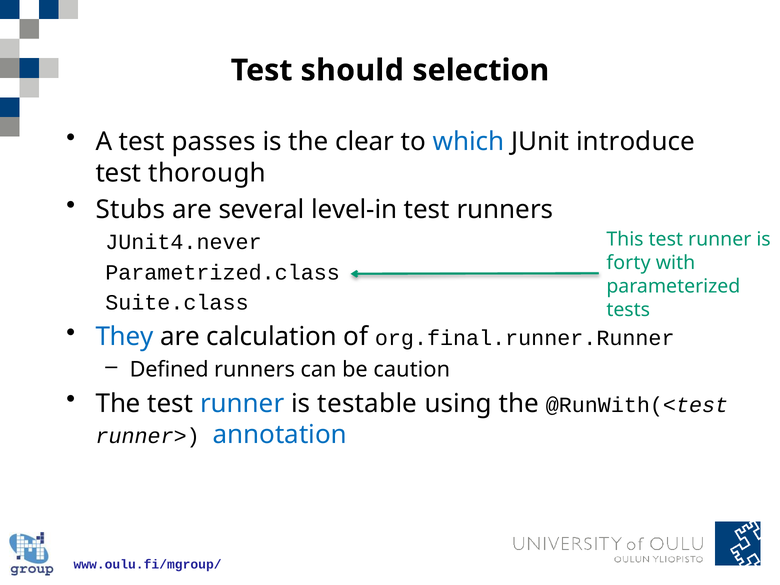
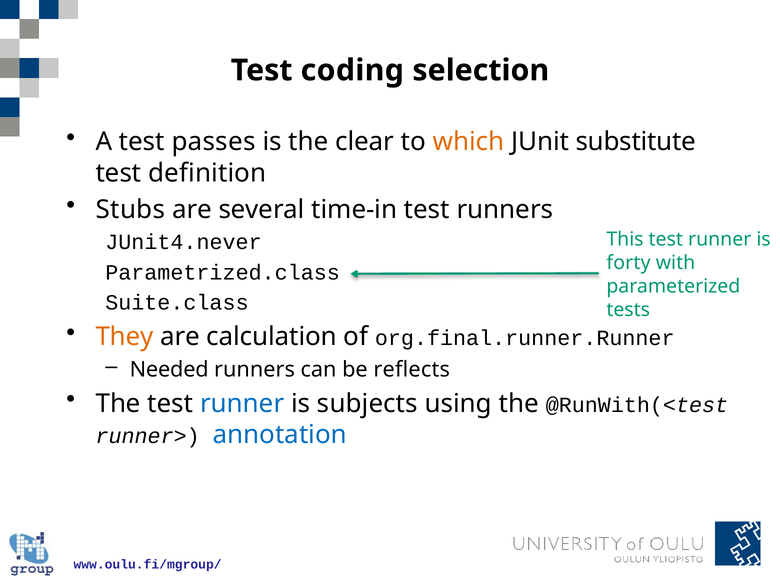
should: should -> coding (352, 70)
which colour: blue -> orange (469, 142)
introduce: introduce -> substitute (636, 142)
thorough: thorough -> definition (207, 173)
level-in: level-in -> time-in (354, 209)
They colour: blue -> orange (125, 337)
Defined: Defined -> Needed (169, 369)
caution: caution -> reflects (412, 369)
testable: testable -> subjects (367, 404)
